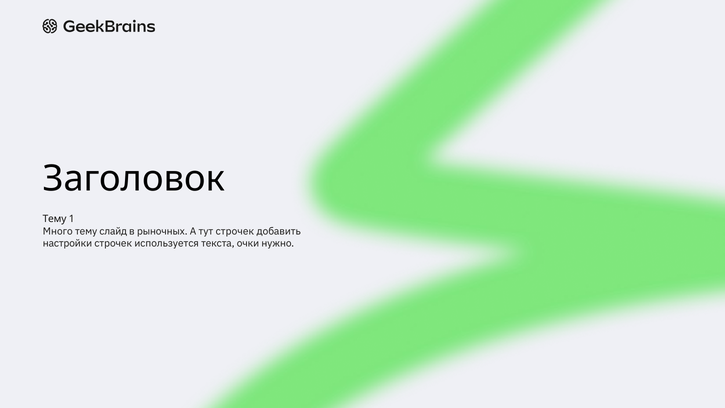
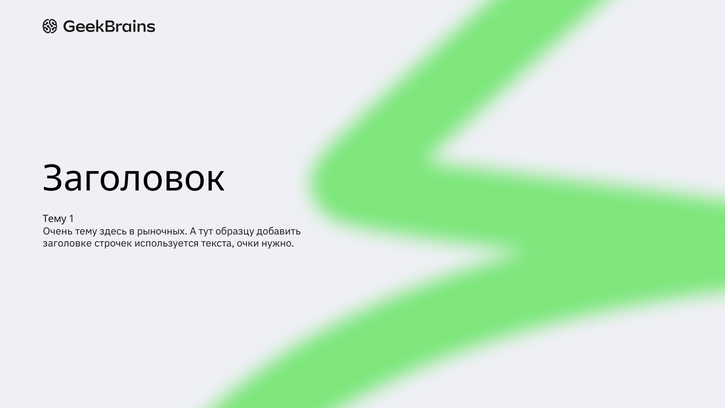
Много: Много -> Очень (58, 231)
слайд: слайд -> здесь (113, 231)
тут строчек: строчек -> образцу (235, 231)
настройки: настройки -> заголовке (67, 243)
